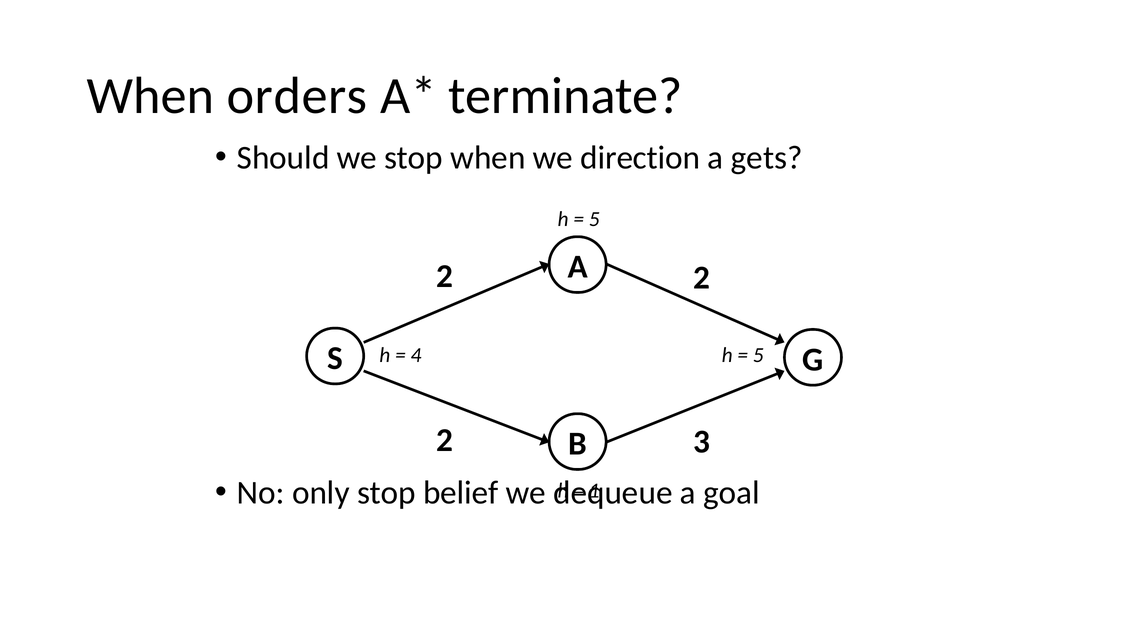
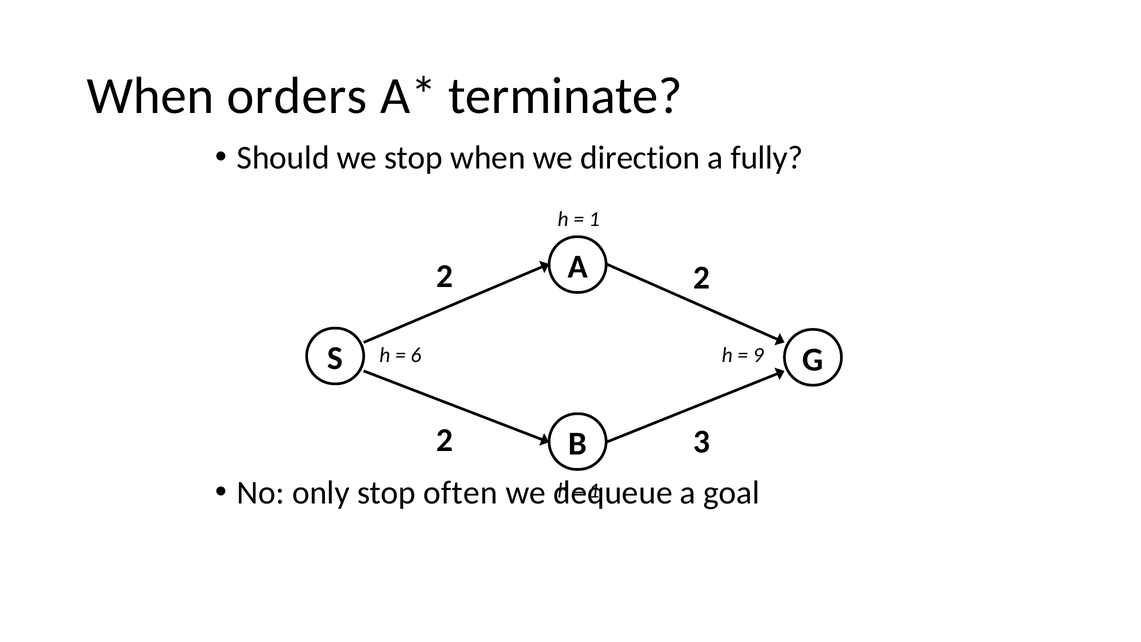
gets: gets -> fully (767, 158)
5: 5 -> 1 (594, 219)
4: 4 -> 6 (416, 355)
5: 5 -> 9 (758, 355)
belief: belief -> often (460, 492)
